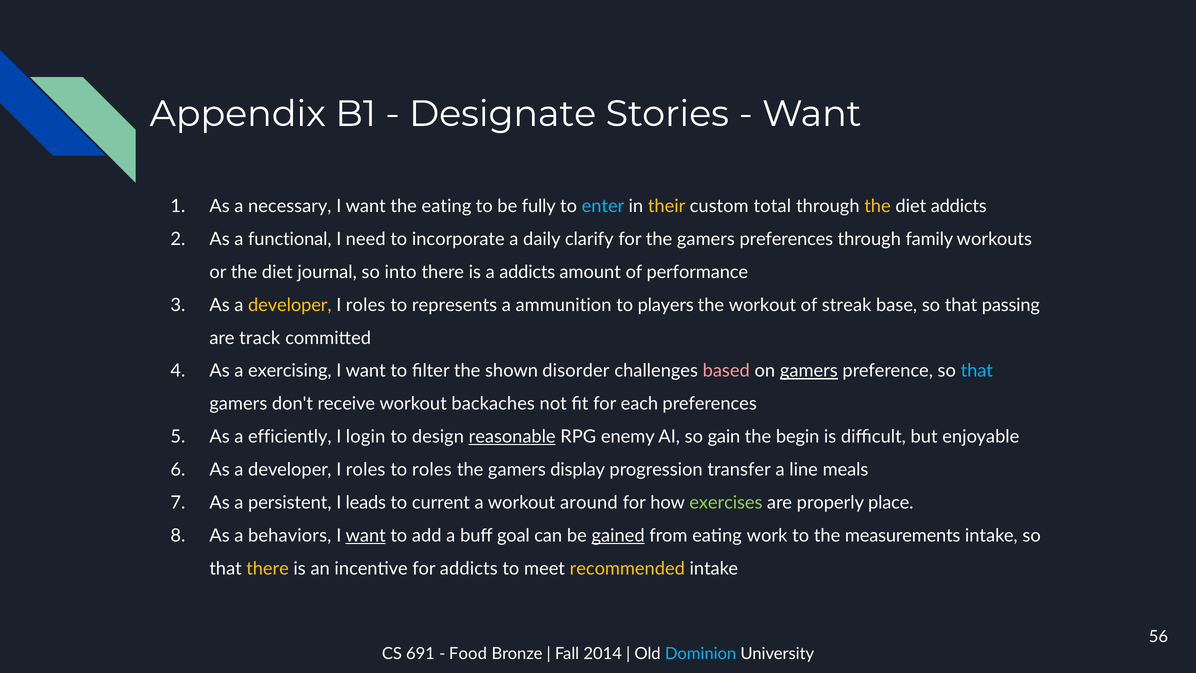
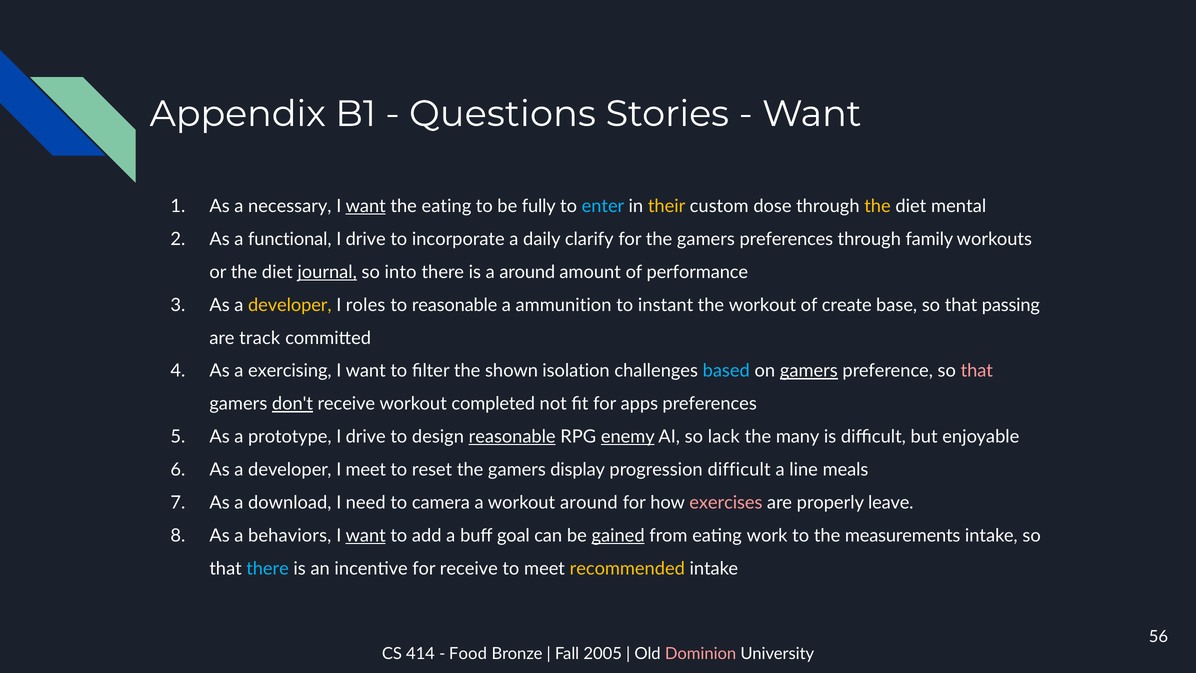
Designate: Designate -> Questions (502, 114)
want underline: none -> present (366, 206)
total: total -> dose (772, 206)
diet addicts: addicts -> mental (959, 206)
need: need -> drive (366, 239)
journal underline: none -> present (327, 272)
a addicts: addicts -> around (527, 272)
to represents: represents -> reasonable (455, 305)
players: players -> instant (666, 305)
streak: streak -> create (847, 305)
disorder: disorder -> isolation (576, 371)
based colour: pink -> light blue (726, 371)
that colour: light blue -> pink (977, 371)
don't underline: none -> present (292, 404)
backaches: backaches -> completed (493, 404)
each: each -> apps (639, 404)
efficiently: efficiently -> prototype (290, 437)
login: login -> drive (366, 437)
enemy underline: none -> present (628, 437)
gain: gain -> lack (724, 437)
begin: begin -> many (798, 437)
roles: roles -> meet (366, 470)
to roles: roles -> reset (432, 470)
progression transfer: transfer -> difficult (739, 470)
persistent: persistent -> download (290, 502)
leads: leads -> need (366, 502)
current: current -> camera (441, 502)
exercises colour: light green -> pink (726, 502)
place: place -> leave (891, 502)
there colour: yellow -> light blue (268, 568)
for addicts: addicts -> receive (469, 568)
691: 691 -> 414 (420, 653)
2014: 2014 -> 2005 (603, 653)
Dominion colour: light blue -> pink (701, 653)
